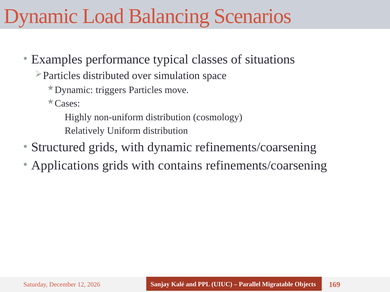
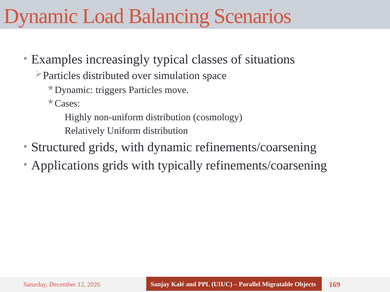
performance: performance -> increasingly (118, 59)
contains: contains -> typically (180, 166)
